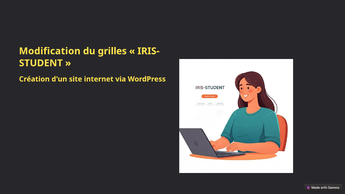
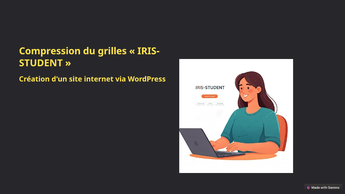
Modification: Modification -> Compression (50, 51)
